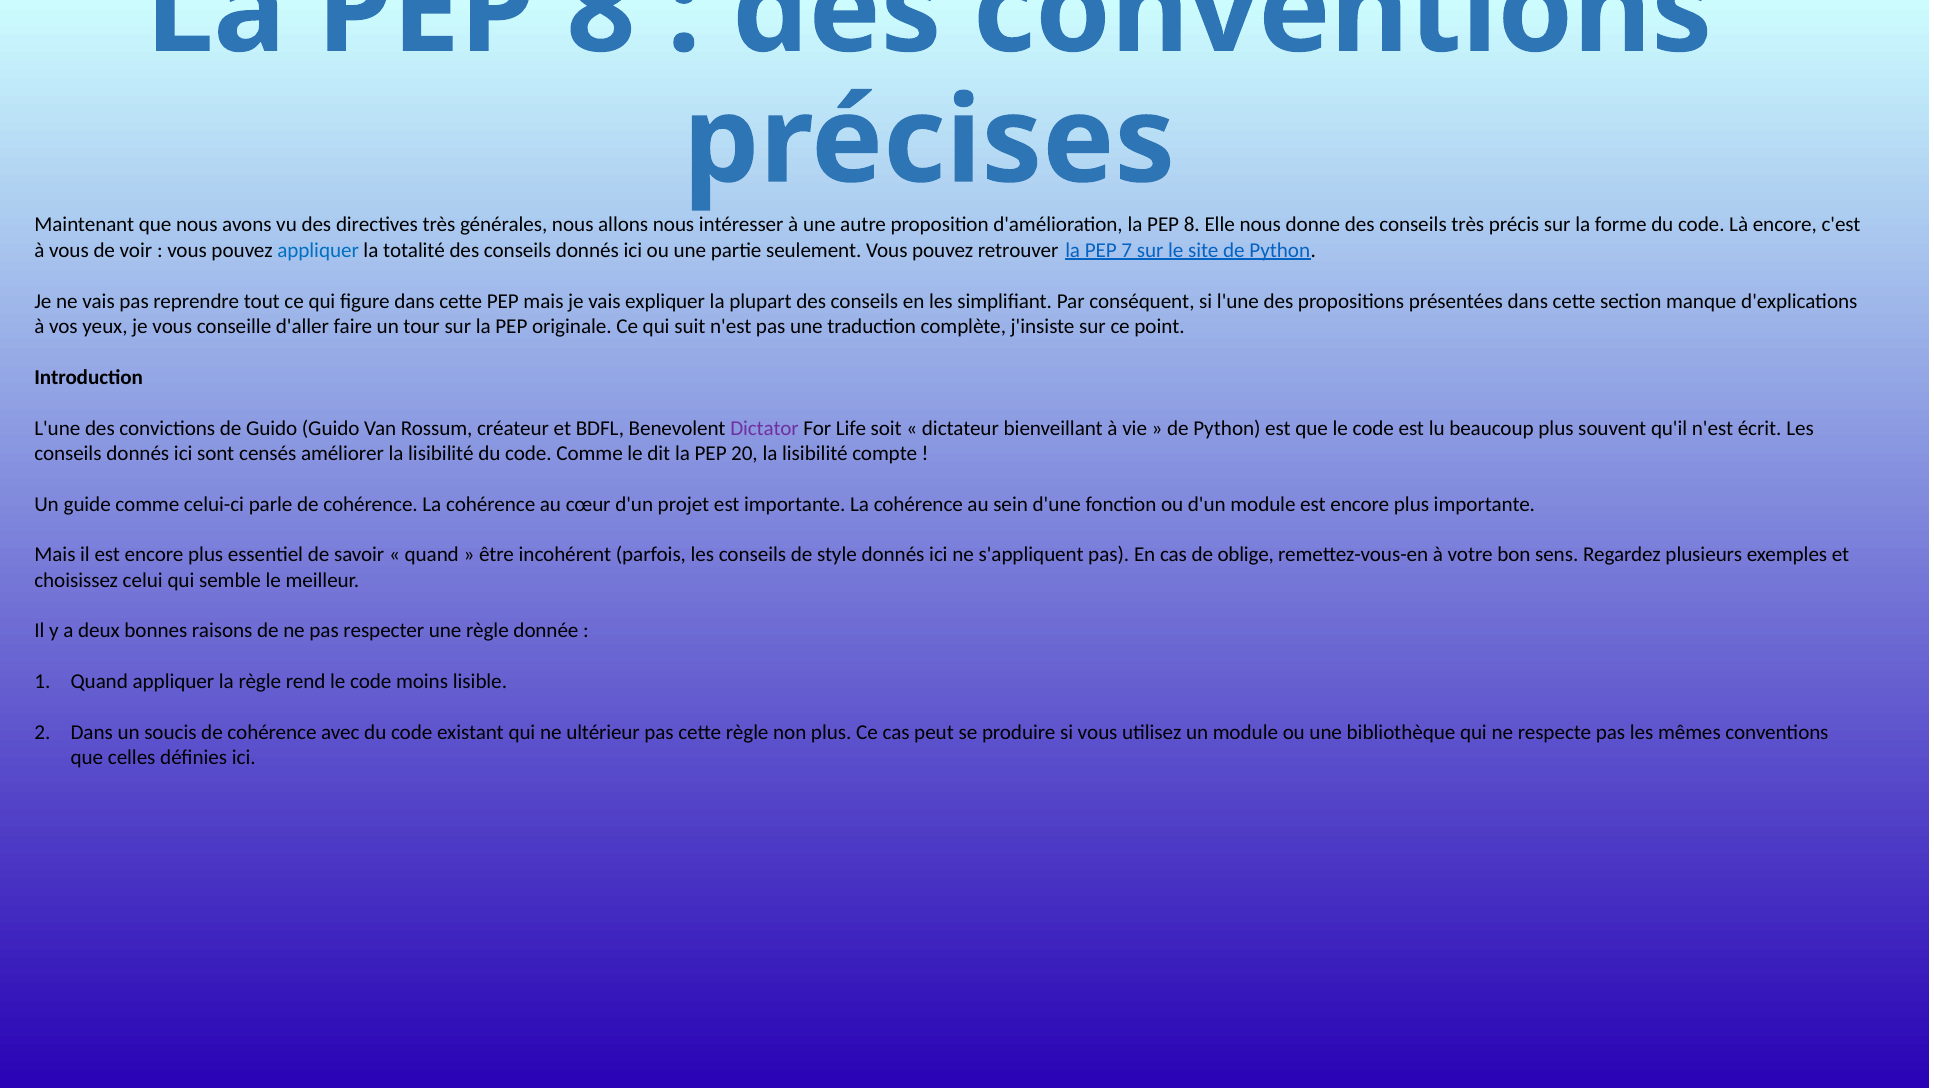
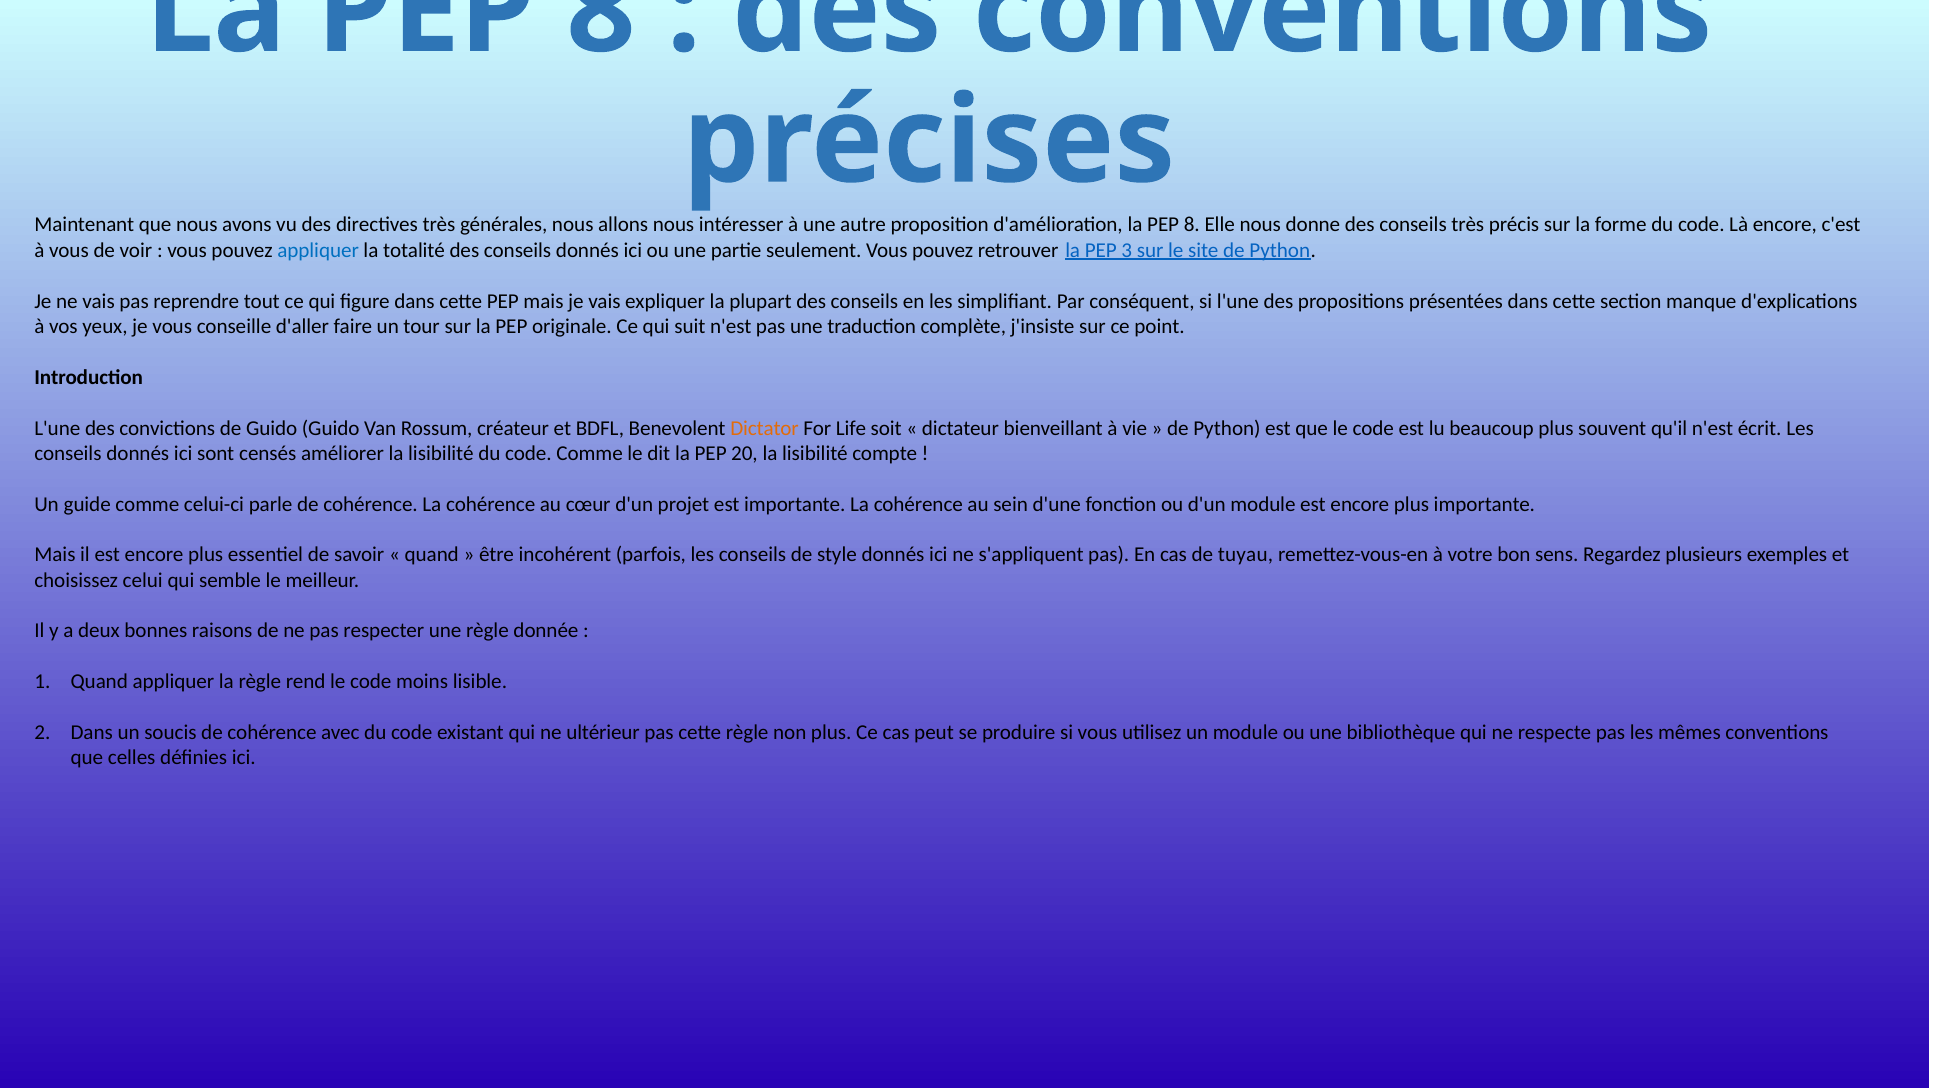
7: 7 -> 3 (1127, 250)
Dictator colour: purple -> orange (765, 428)
oblige: oblige -> tuyau (1246, 555)
